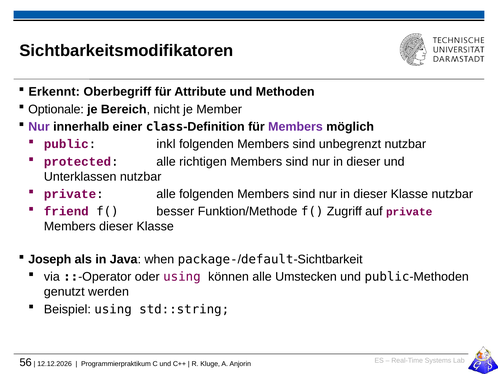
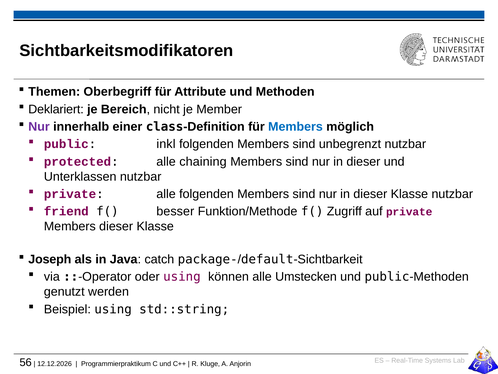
Erkennt: Erkennt -> Themen (54, 92)
Optionale: Optionale -> Deklariert (56, 109)
Members colour: purple -> blue (295, 127)
richtigen: richtigen -> chaining (203, 161)
when: when -> catch (159, 259)
